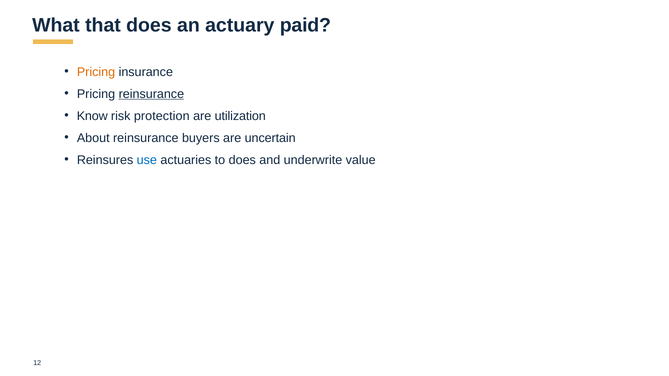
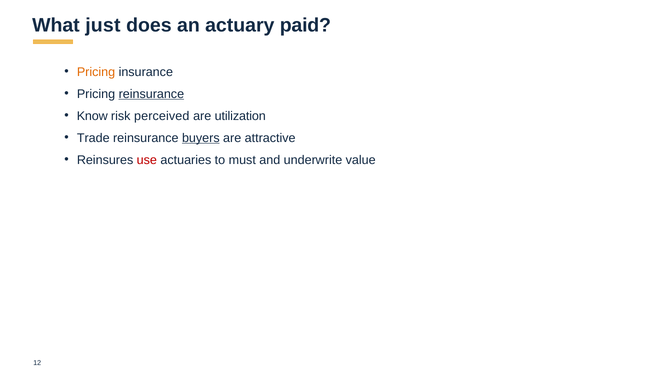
that: that -> just (103, 25)
protection: protection -> perceived (162, 116)
About: About -> Trade (93, 138)
buyers underline: none -> present (201, 138)
uncertain: uncertain -> attractive (270, 138)
use colour: blue -> red (147, 160)
to does: does -> must (242, 160)
